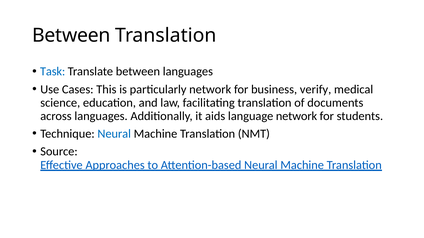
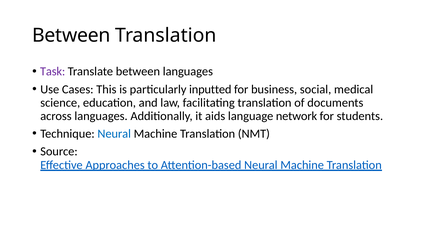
Task colour: blue -> purple (53, 72)
particularly network: network -> inputted (210, 89)
verify: verify -> social (316, 89)
